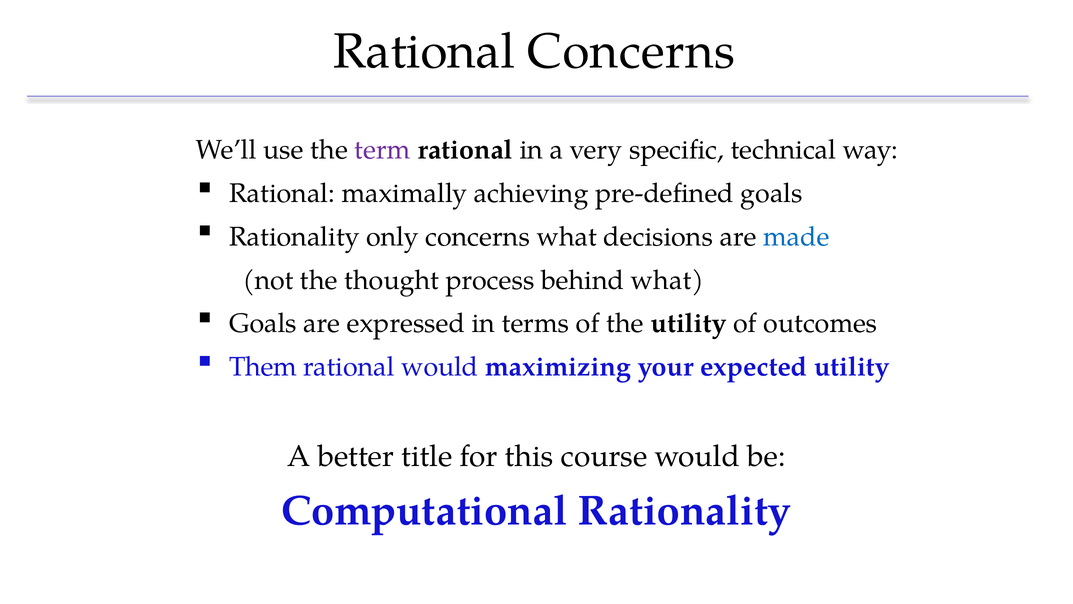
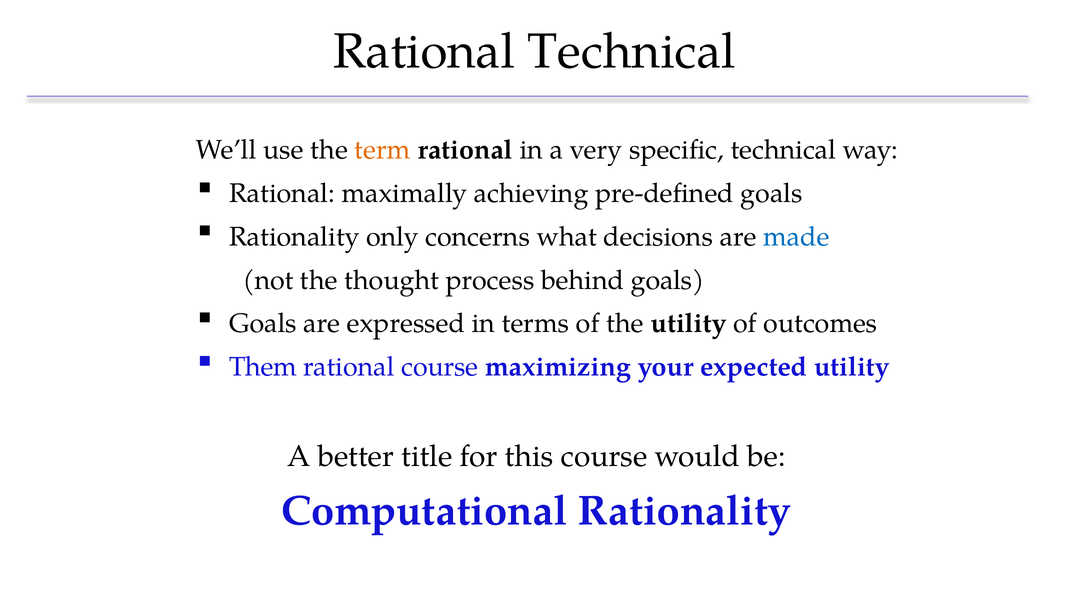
Rational Concerns: Concerns -> Technical (631, 51)
term colour: purple -> orange (383, 150)
behind what: what -> goals (668, 280)
rational would: would -> course (440, 367)
